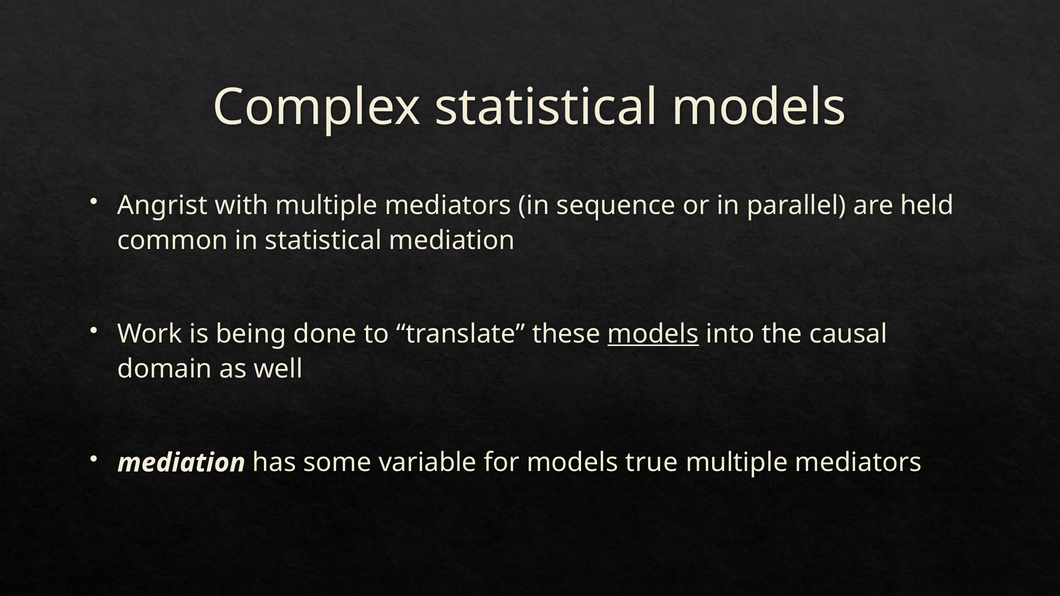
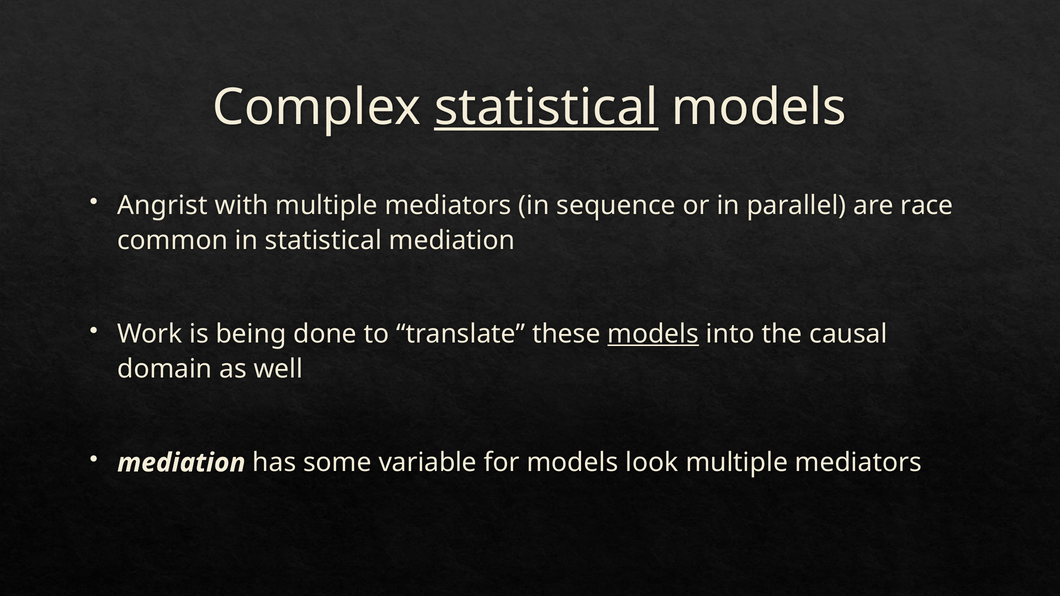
statistical underline: none -> present (546, 107)
held: held -> race (927, 205)
true: true -> look (652, 463)
